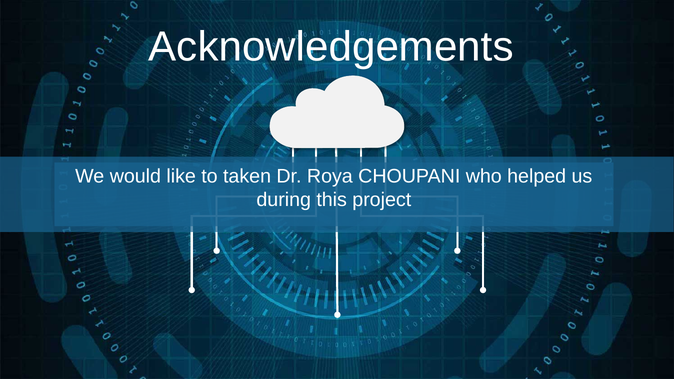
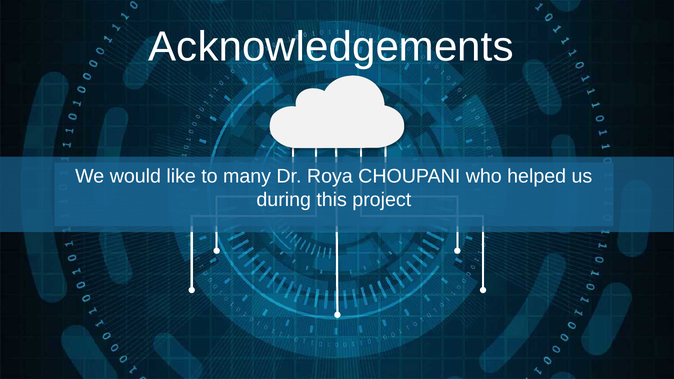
taken: taken -> many (247, 176)
